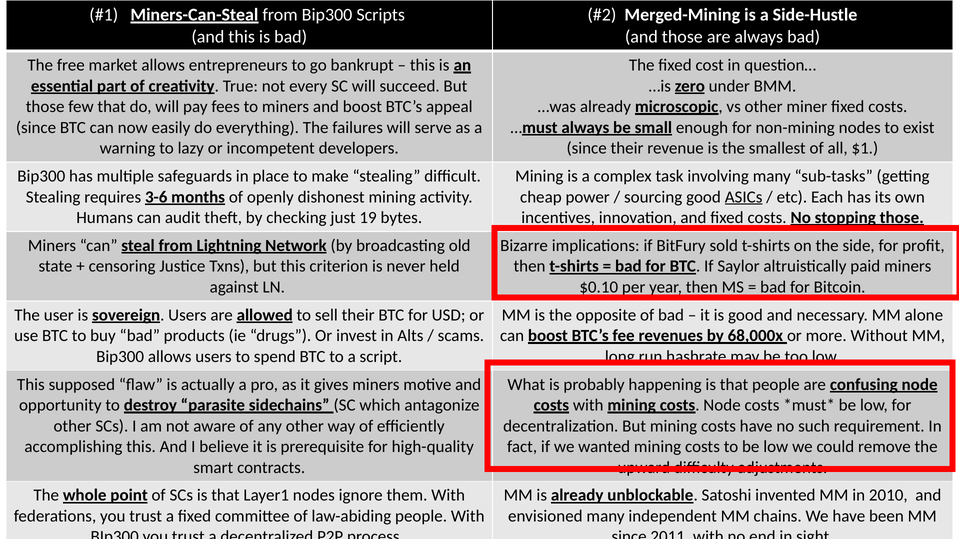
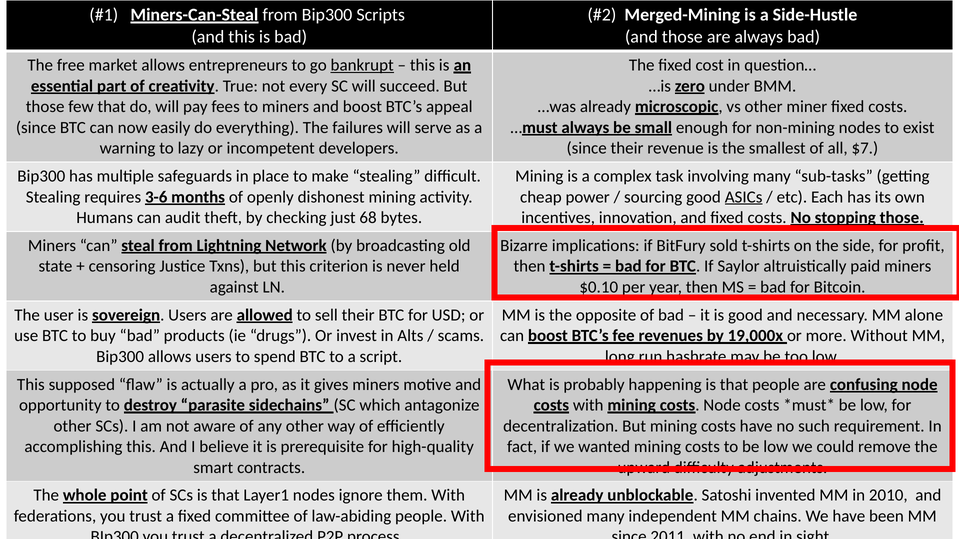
bankrupt underline: none -> present (362, 65)
$1: $1 -> $7 (865, 148)
19: 19 -> 68 (368, 218)
68,000x: 68,000x -> 19,000x (755, 336)
